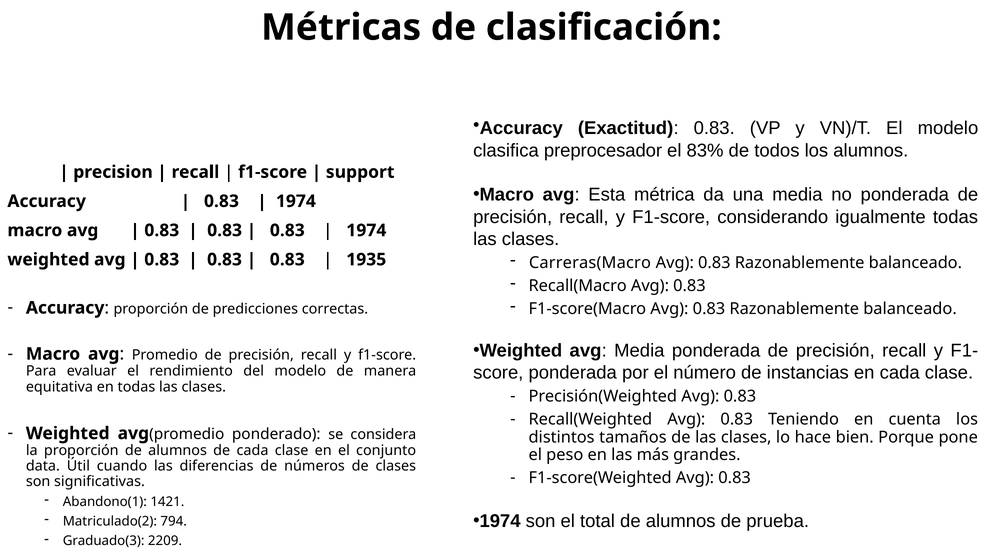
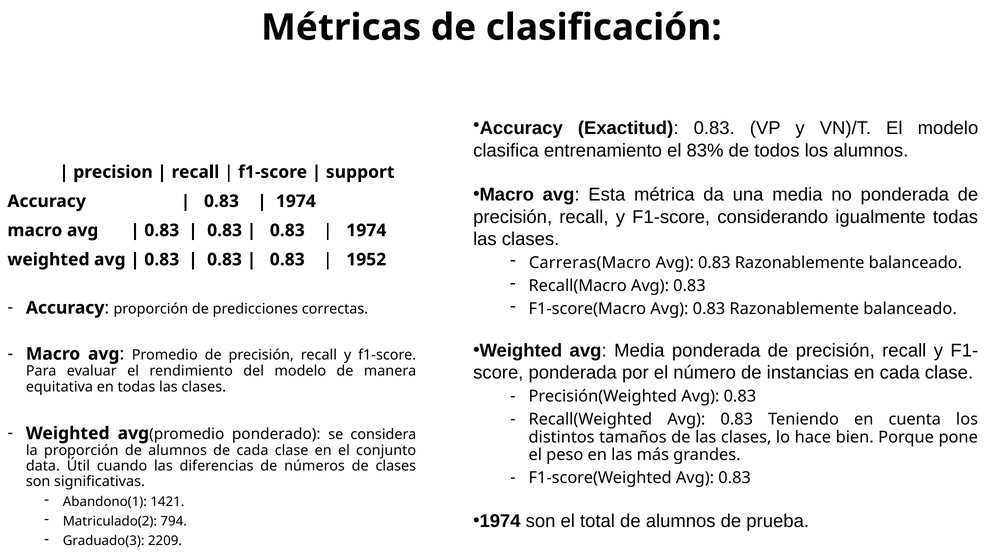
preprocesador: preprocesador -> entrenamiento (603, 150)
1935: 1935 -> 1952 (366, 259)
